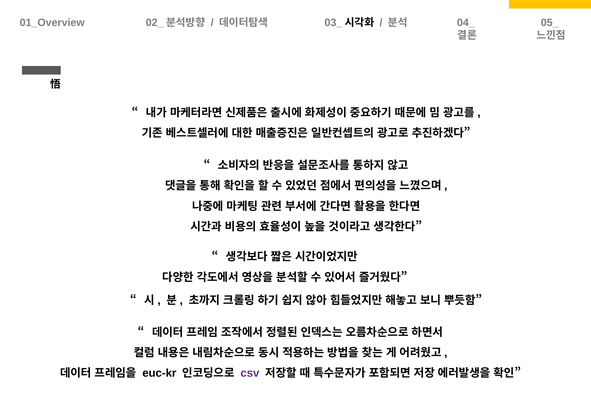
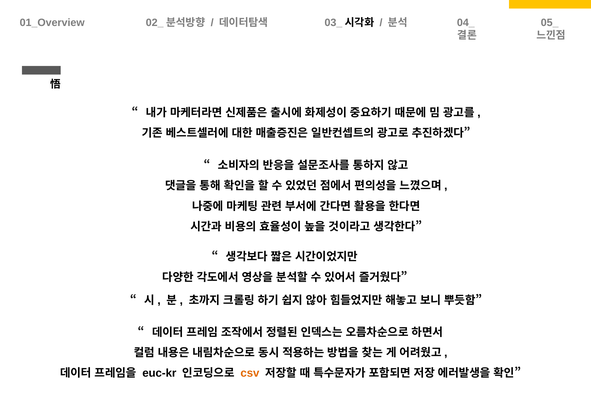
csv colour: purple -> orange (250, 373)
